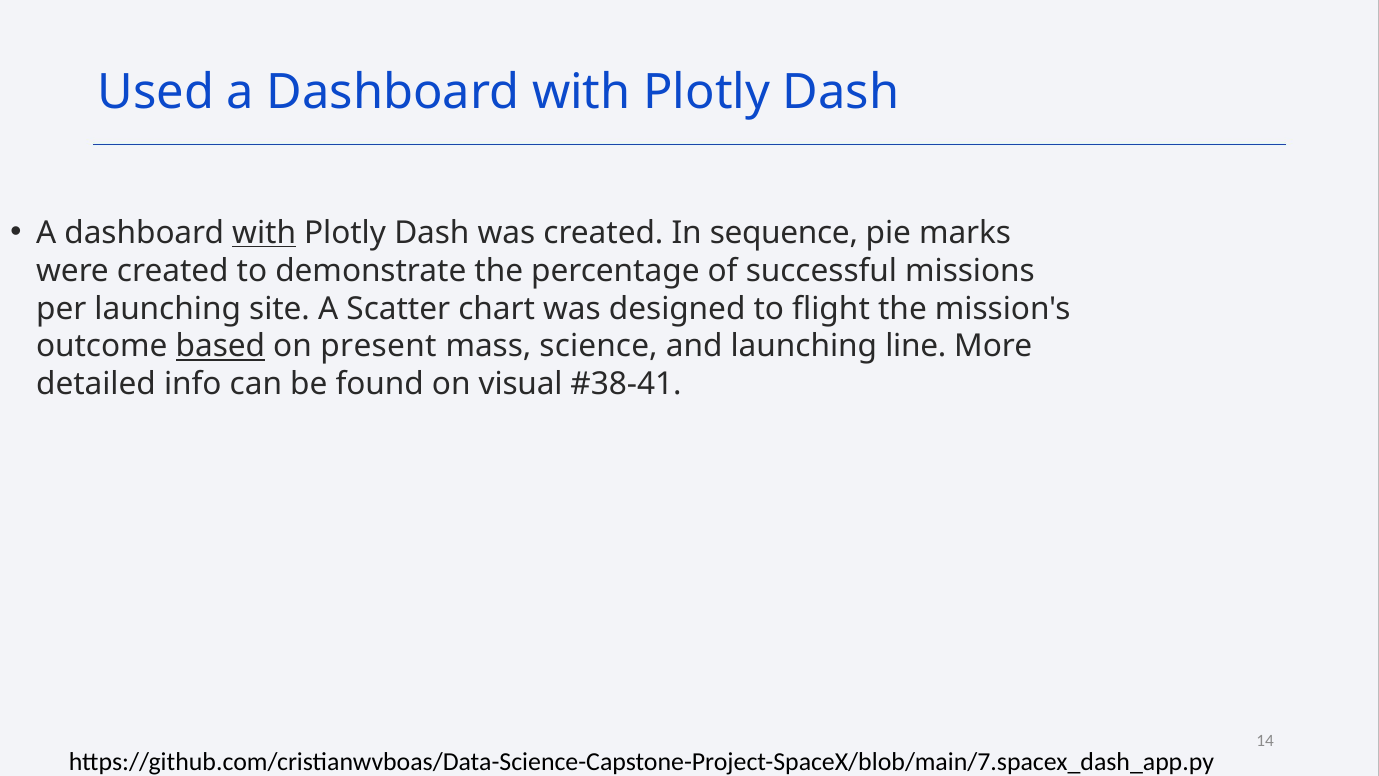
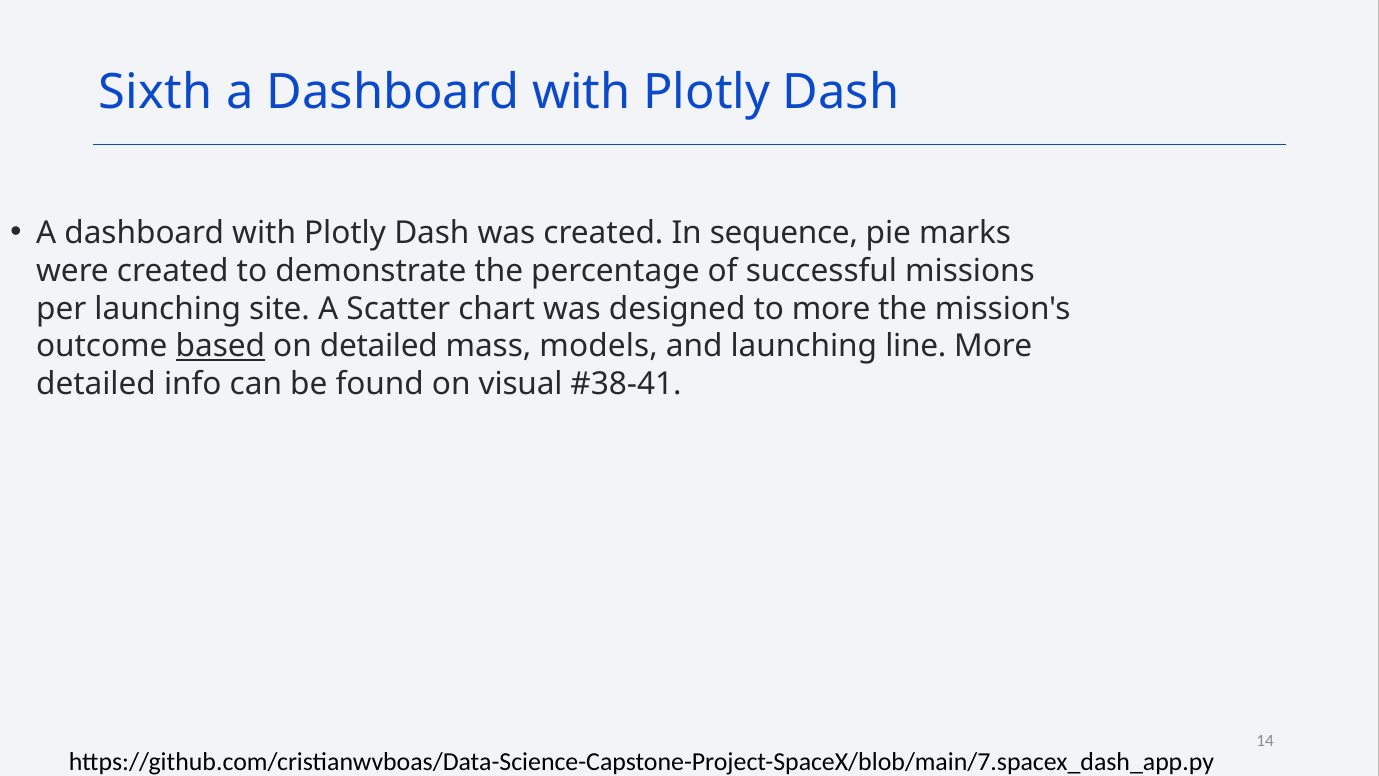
Used: Used -> Sixth (156, 92)
with underline: present -> none (264, 233)
to flight: flight -> more (831, 309)
on present: present -> detailed (379, 346)
science: science -> models (599, 346)
